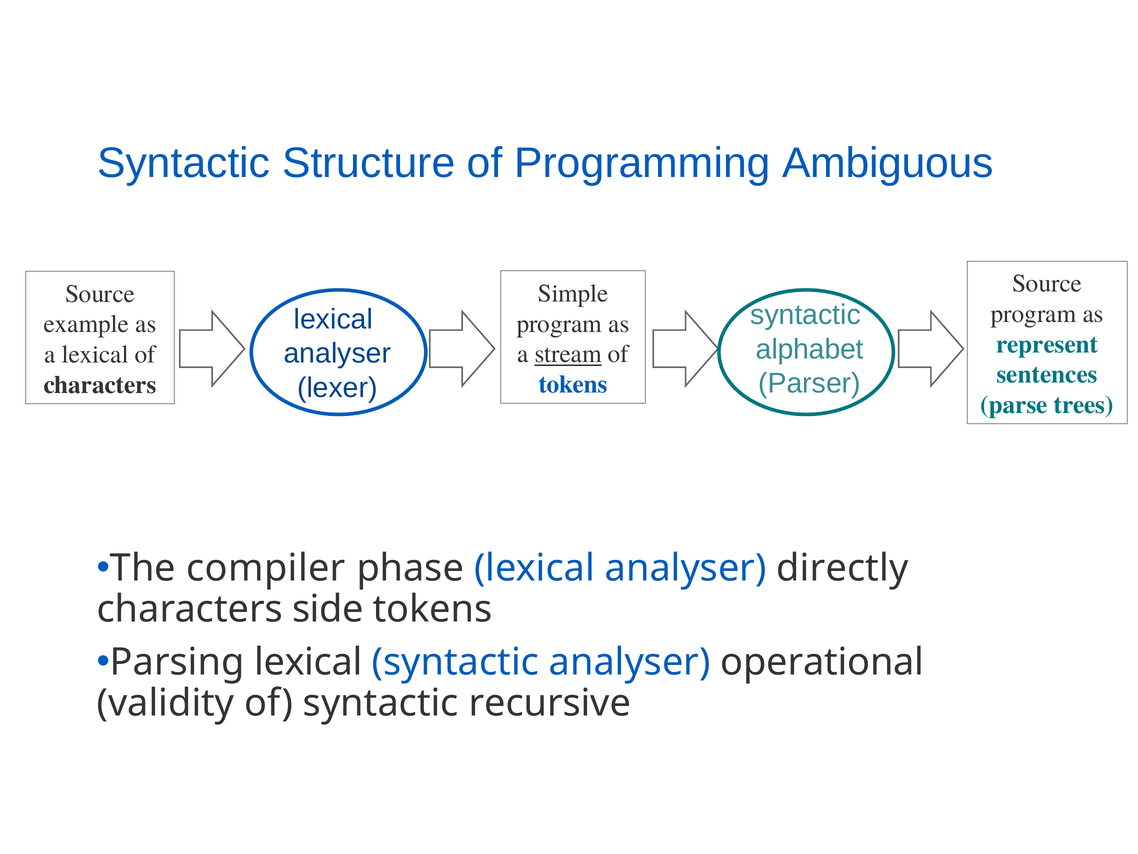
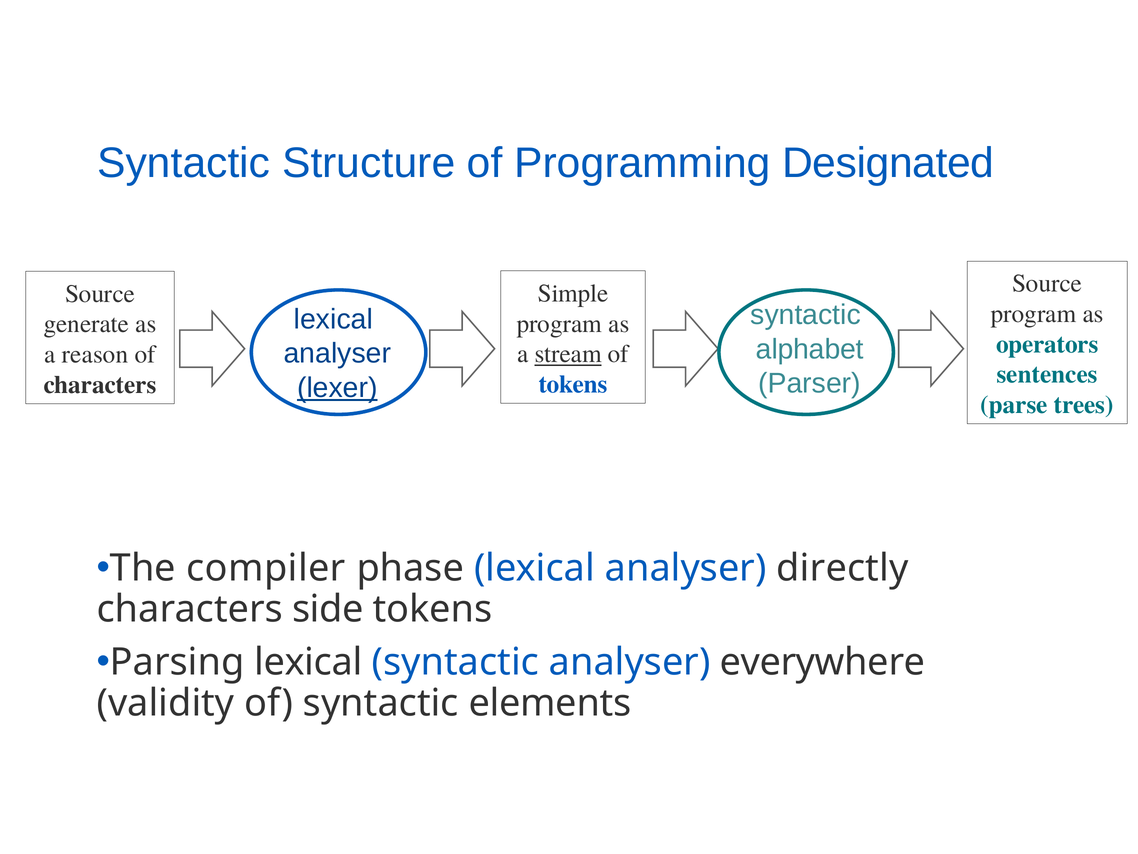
Ambiguous: Ambiguous -> Designated (888, 163)
example: example -> generate (86, 324)
represent: represent -> operators (1047, 344)
a lexical: lexical -> reason (95, 354)
lexer underline: none -> present (337, 388)
operational: operational -> everywhere (822, 662)
recursive: recursive -> elements (550, 703)
